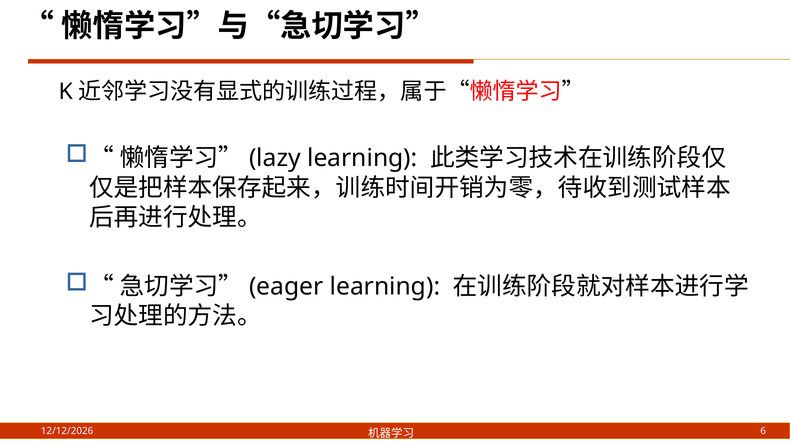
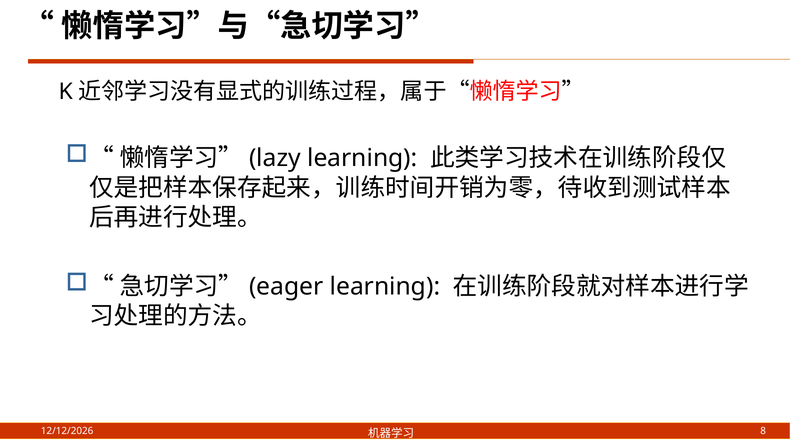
6: 6 -> 8 (763, 431)
